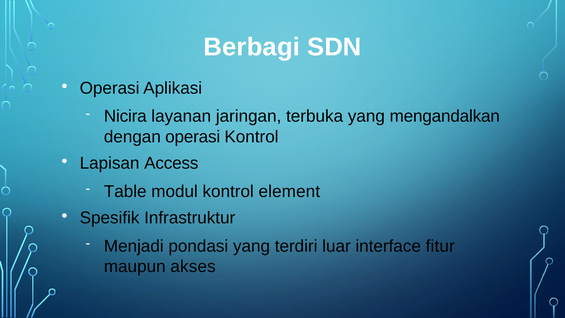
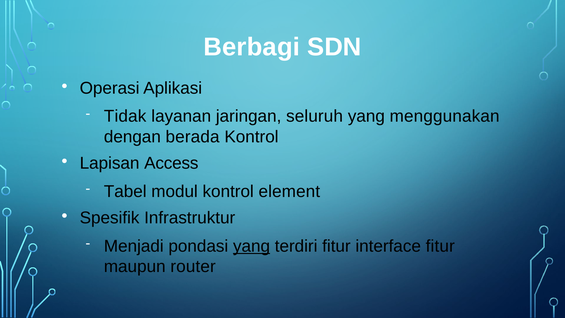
Nicira: Nicira -> Tidak (125, 116)
terbuka: terbuka -> seluruh (315, 116)
mengandalkan: mengandalkan -> menggunakan (445, 116)
dengan operasi: operasi -> berada (193, 137)
Table: Table -> Tabel (125, 191)
yang underline: none -> present (252, 246)
terdiri luar: luar -> fitur (336, 246)
akses: akses -> router (193, 266)
